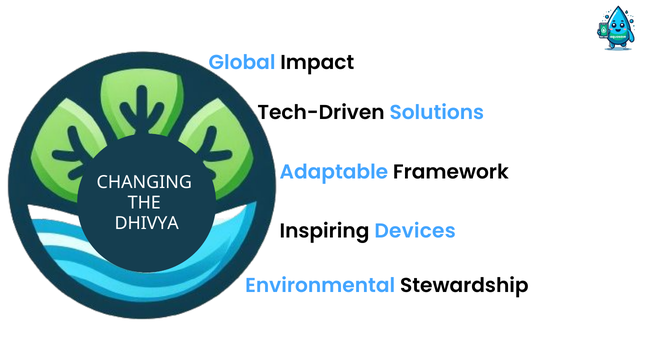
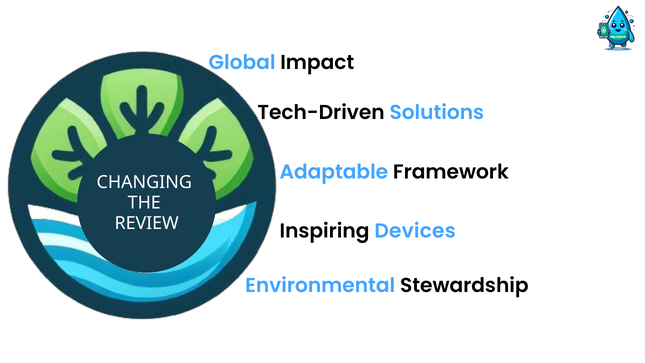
DHIVYA: DHIVYA -> REVIEW (147, 223)
